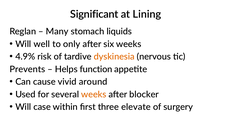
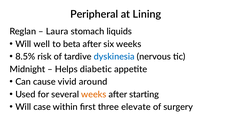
Significant: Significant -> Peripheral (94, 14)
Many: Many -> Laura (57, 32)
only: only -> beta (72, 44)
4.9%: 4.9% -> 8.5% (25, 57)
dyskinesia colour: orange -> blue (114, 57)
Prevents: Prevents -> Midnight (27, 69)
function: function -> diabetic (96, 69)
blocker: blocker -> starting (144, 95)
